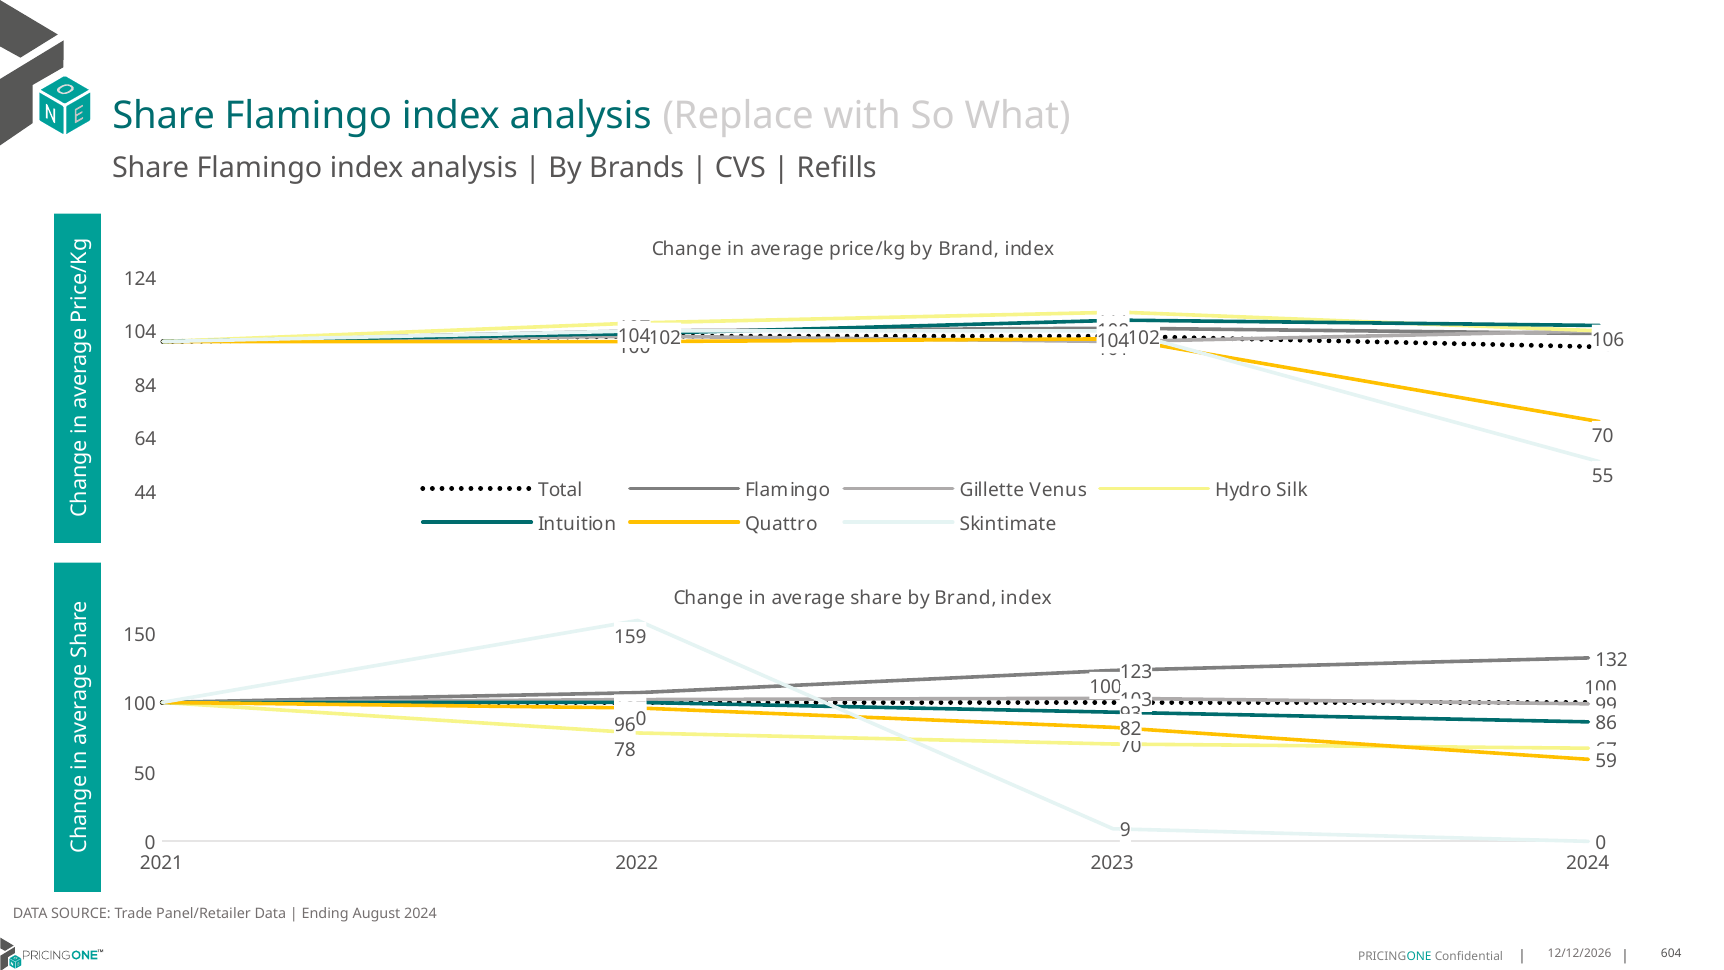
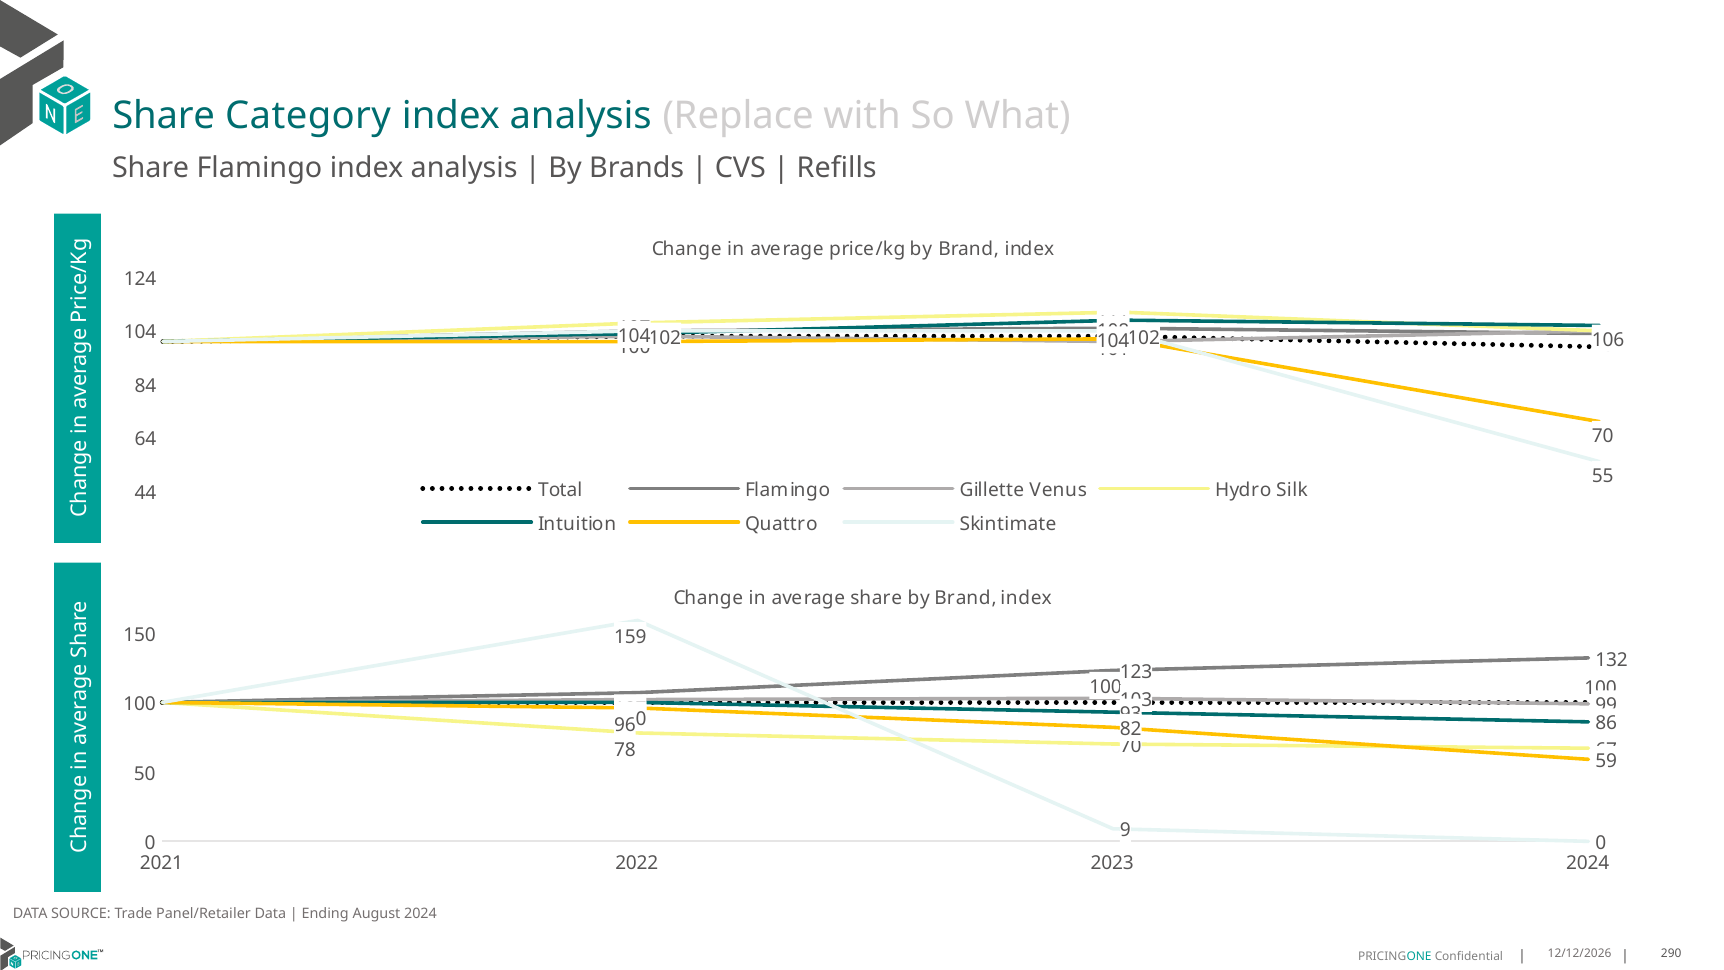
Flamingo: Flamingo -> Category (308, 116)
604: 604 -> 290 (1671, 953)
